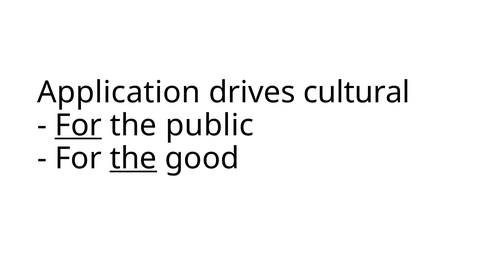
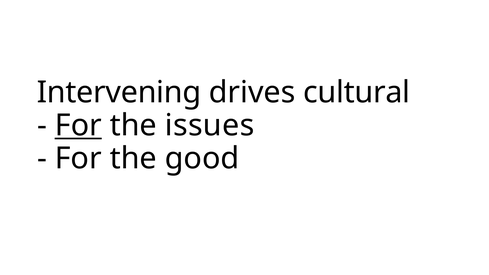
Application: Application -> Intervening (119, 92)
public: public -> issues (210, 125)
the underline: present -> none (133, 158)
